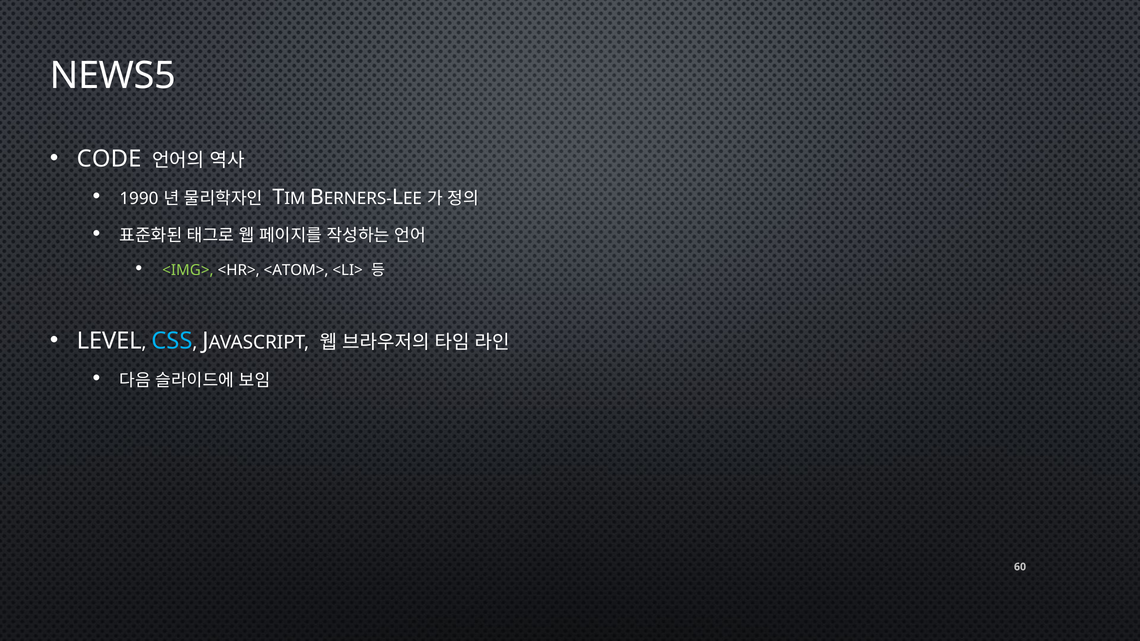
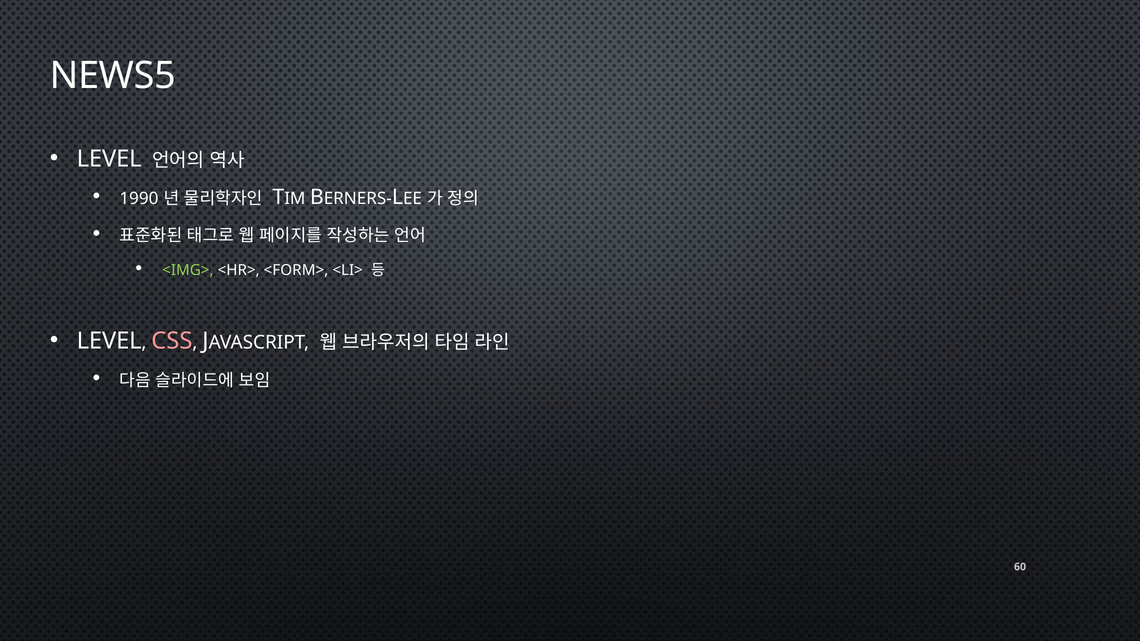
CODE: CODE -> LEVEL (109, 159)
<ATOM>: <ATOM> -> <FORM> (296, 270)
CSS colour: light blue -> pink (172, 341)
